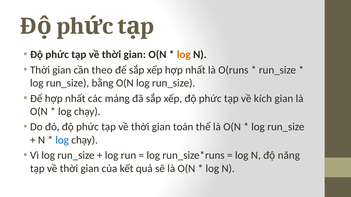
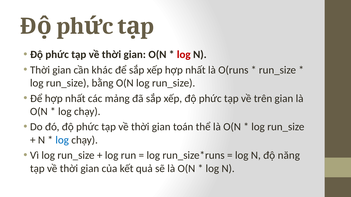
log colour: orange -> red (184, 55)
theo: theo -> khác (102, 70)
kích: kích -> trên (263, 99)
